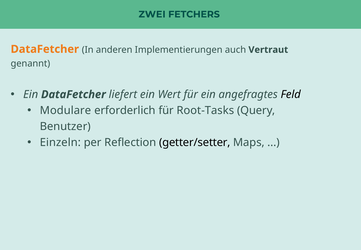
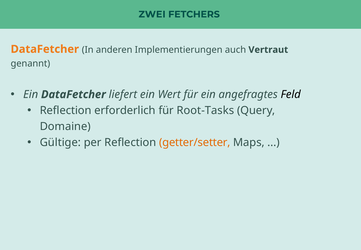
Modulare: Modulare -> Reflection (66, 110)
Benutzer: Benutzer -> Domaine (65, 126)
Einzeln: Einzeln -> Gültige (60, 142)
getter/setter colour: black -> orange (195, 142)
